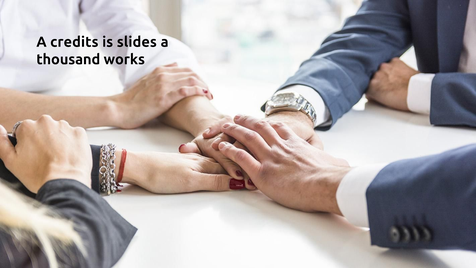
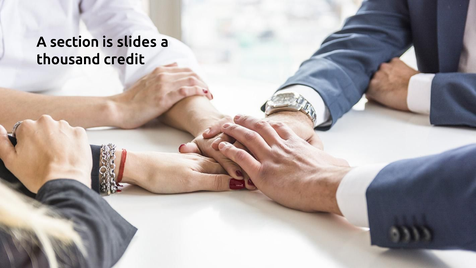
credits: credits -> section (74, 42)
works: works -> credit (124, 59)
